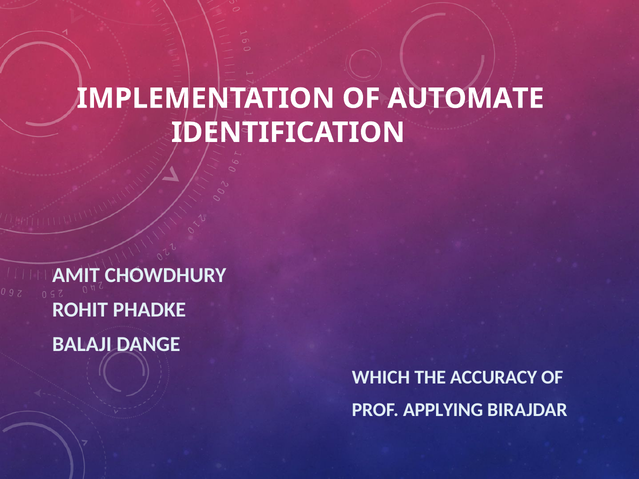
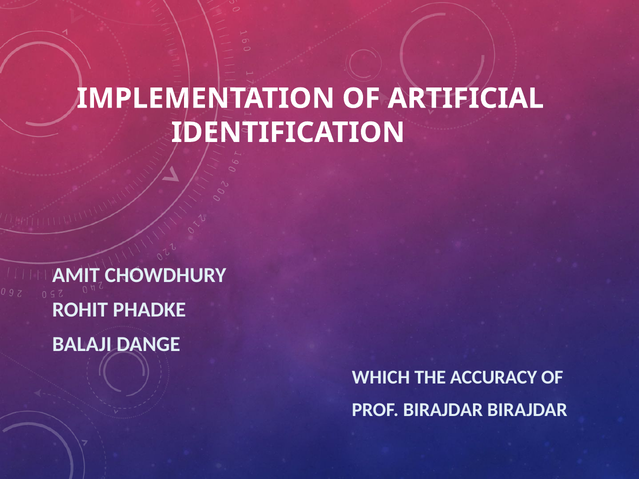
AUTOMATE: AUTOMATE -> ARTIFICIAL (466, 99)
PROF APPLYING: APPLYING -> BIRAJDAR (443, 410)
